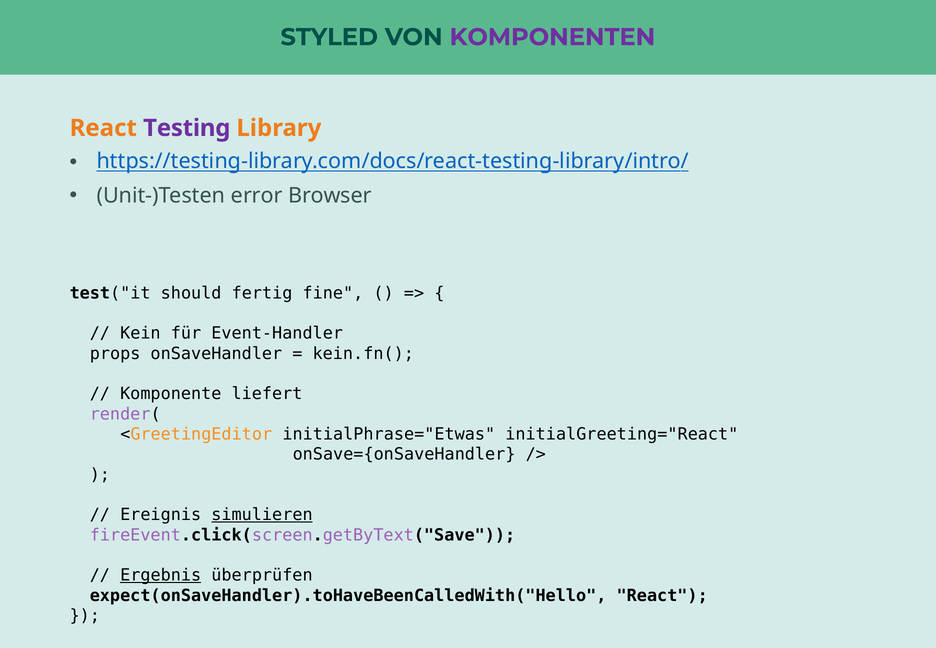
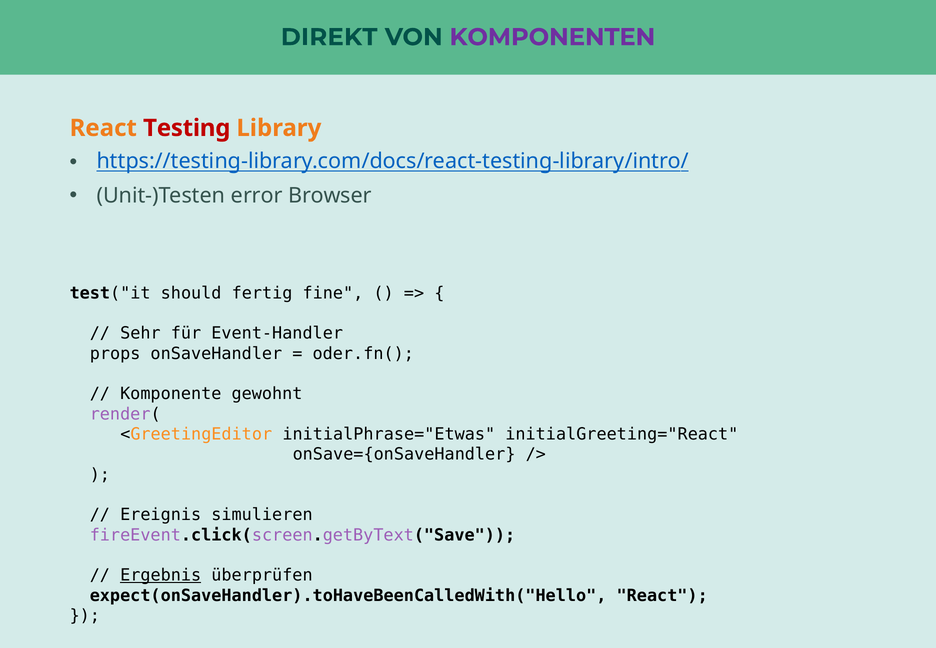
STYLED: STYLED -> DIREKT (329, 37)
Testing colour: purple -> red (187, 128)
Kein: Kein -> Sehr (140, 333)
kein.fn(: kein.fn( -> oder.fn( (363, 354)
liefert: liefert -> gewohnt (267, 394)
simulieren underline: present -> none (262, 515)
